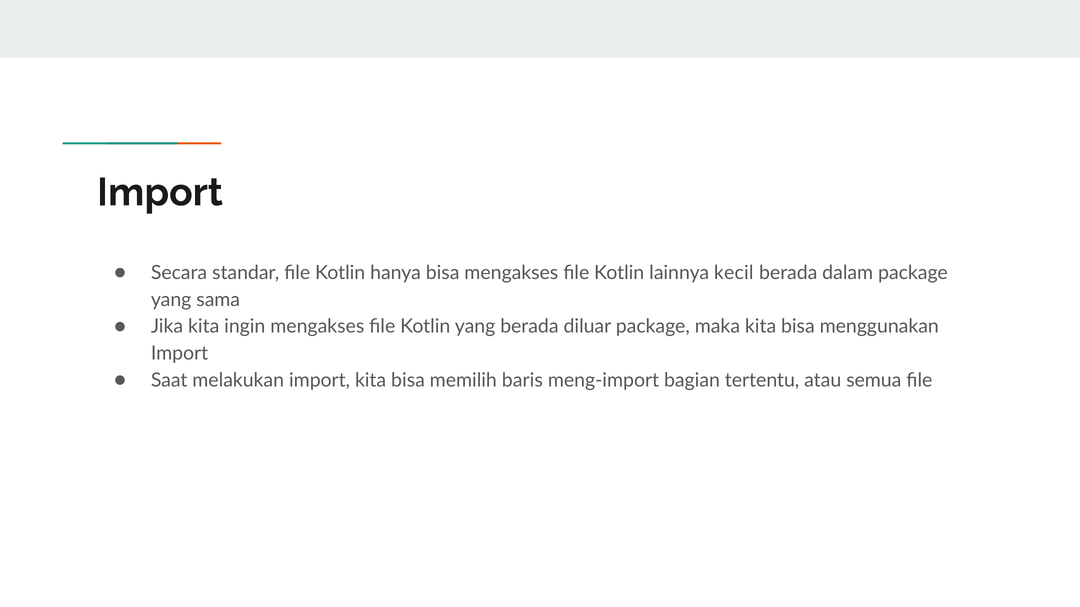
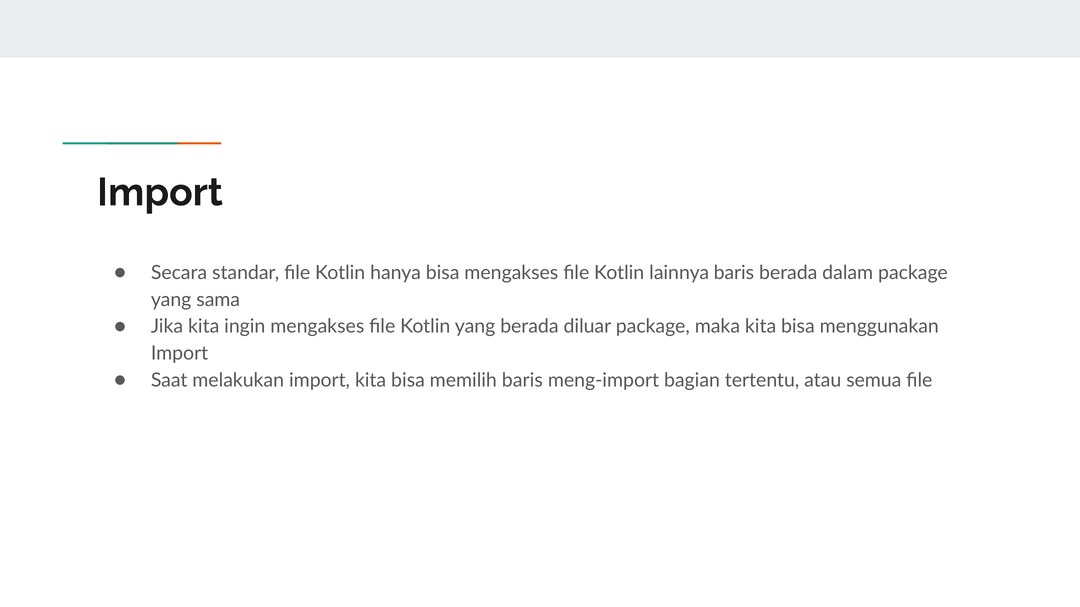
lainnya kecil: kecil -> baris (734, 273)
